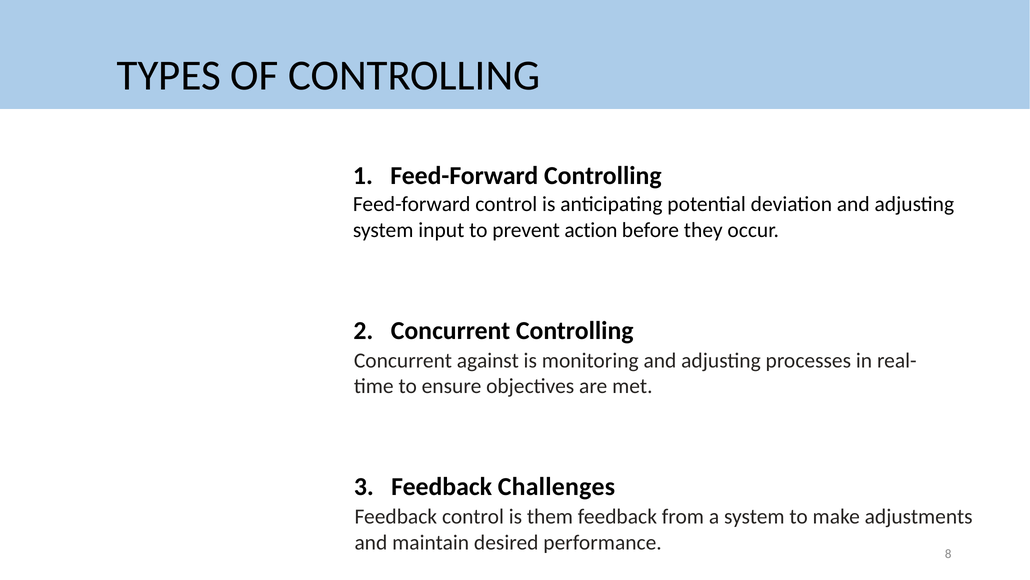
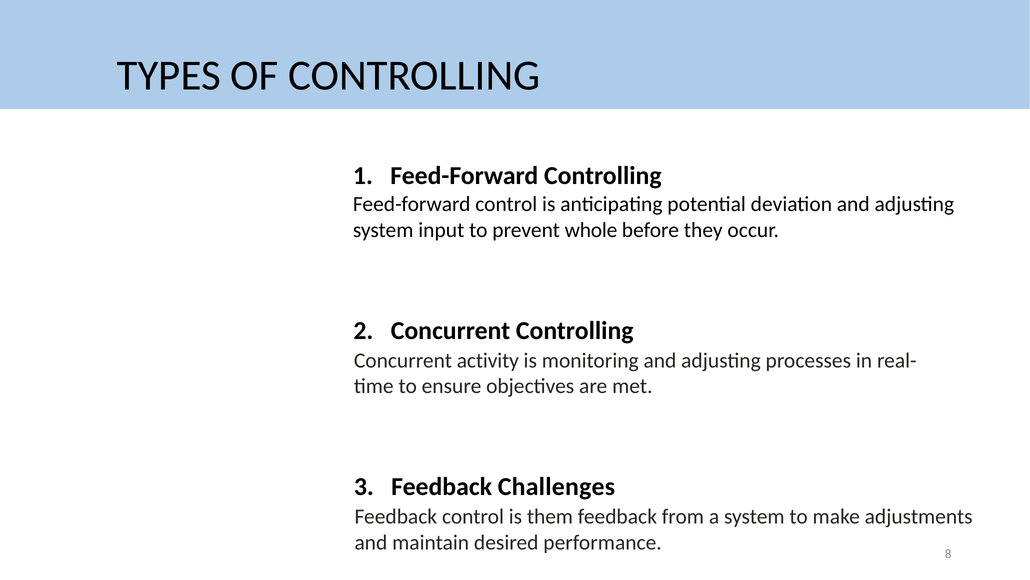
action: action -> whole (591, 230)
against: against -> activity (488, 360)
